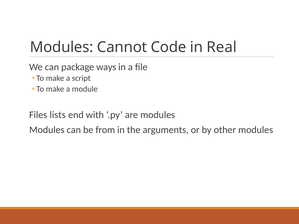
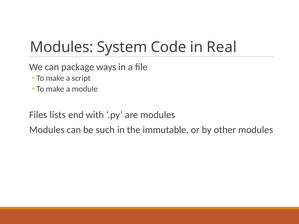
Cannot: Cannot -> System (122, 47)
from: from -> such (105, 130)
arguments: arguments -> immutable (166, 130)
